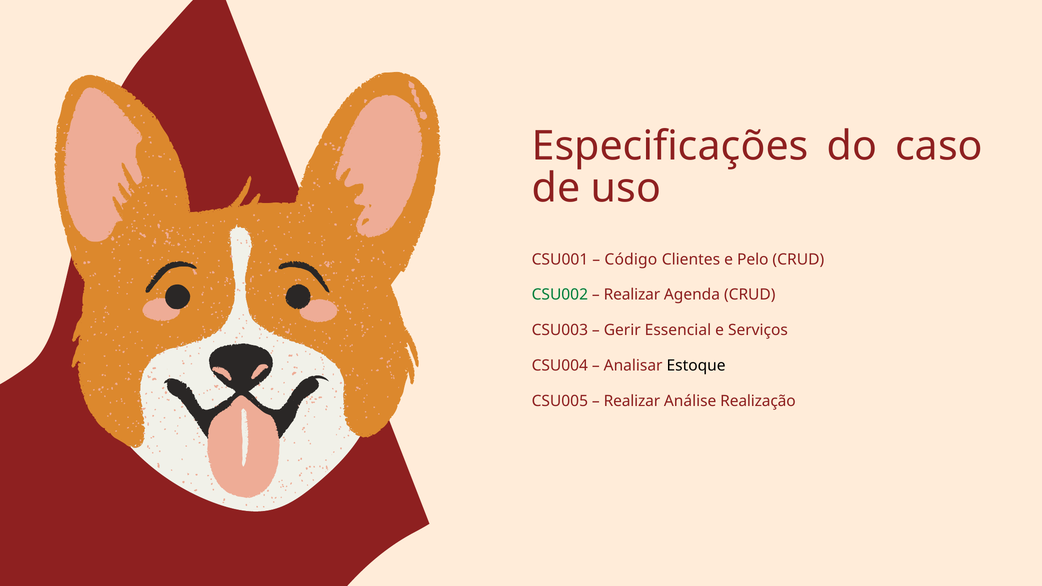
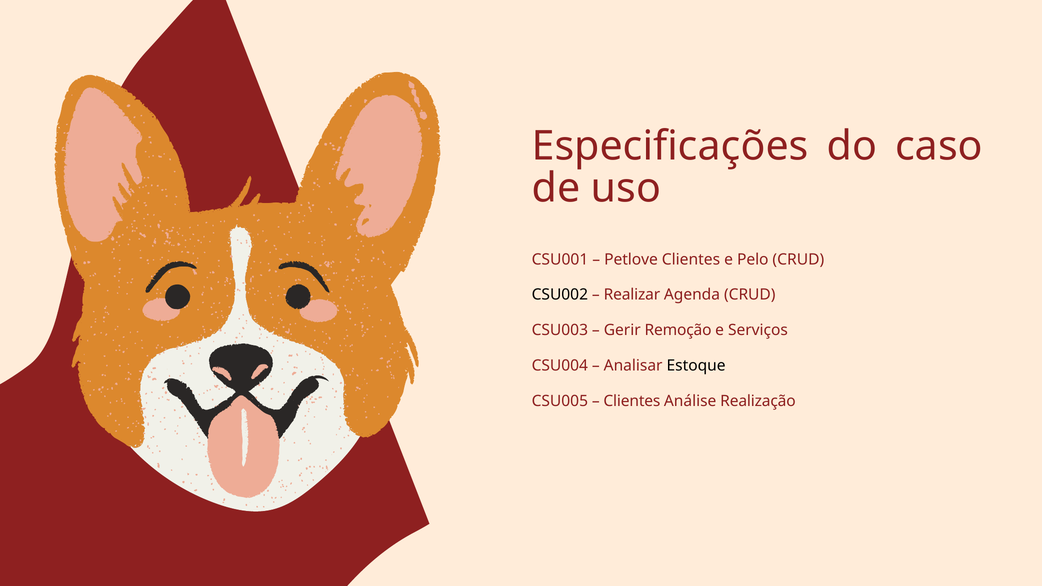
Código: Código -> Petlove (631, 259)
CSU002 colour: green -> black (560, 295)
Essencial: Essencial -> Remoção (678, 330)
Realizar: Realizar -> Clientes (632, 401)
